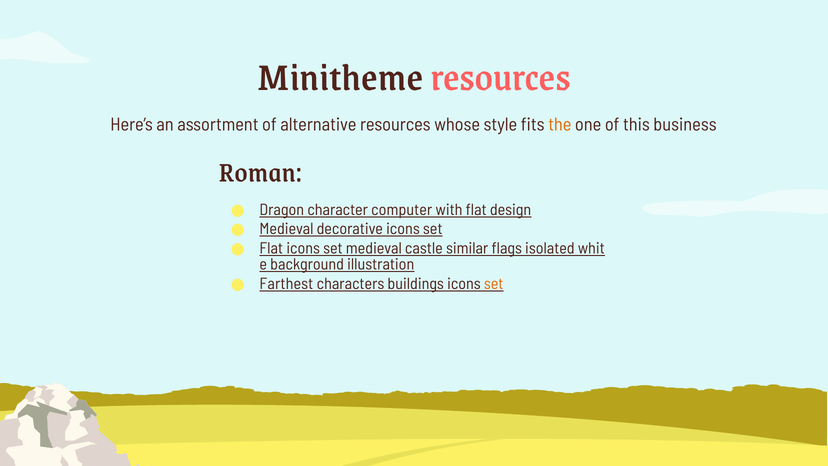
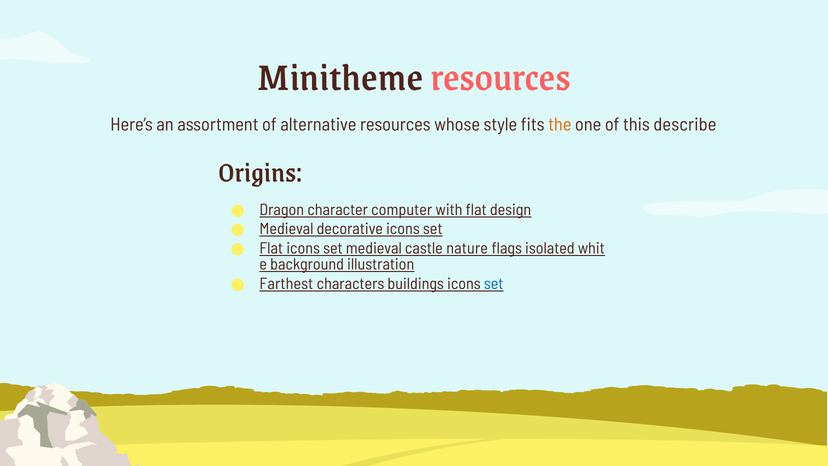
business: business -> describe (685, 124)
Roman: Roman -> Origins (260, 172)
similar: similar -> nature (467, 248)
set colour: orange -> blue (494, 284)
